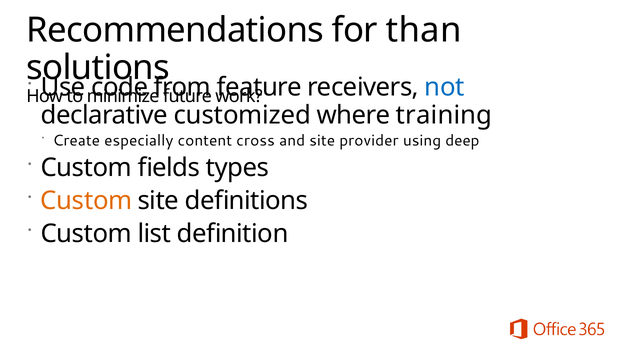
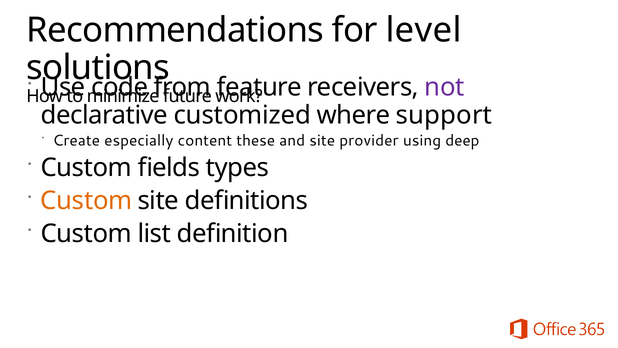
than: than -> level (424, 30)
not colour: blue -> purple (445, 87)
training: training -> support (444, 115)
cross: cross -> these (256, 140)
